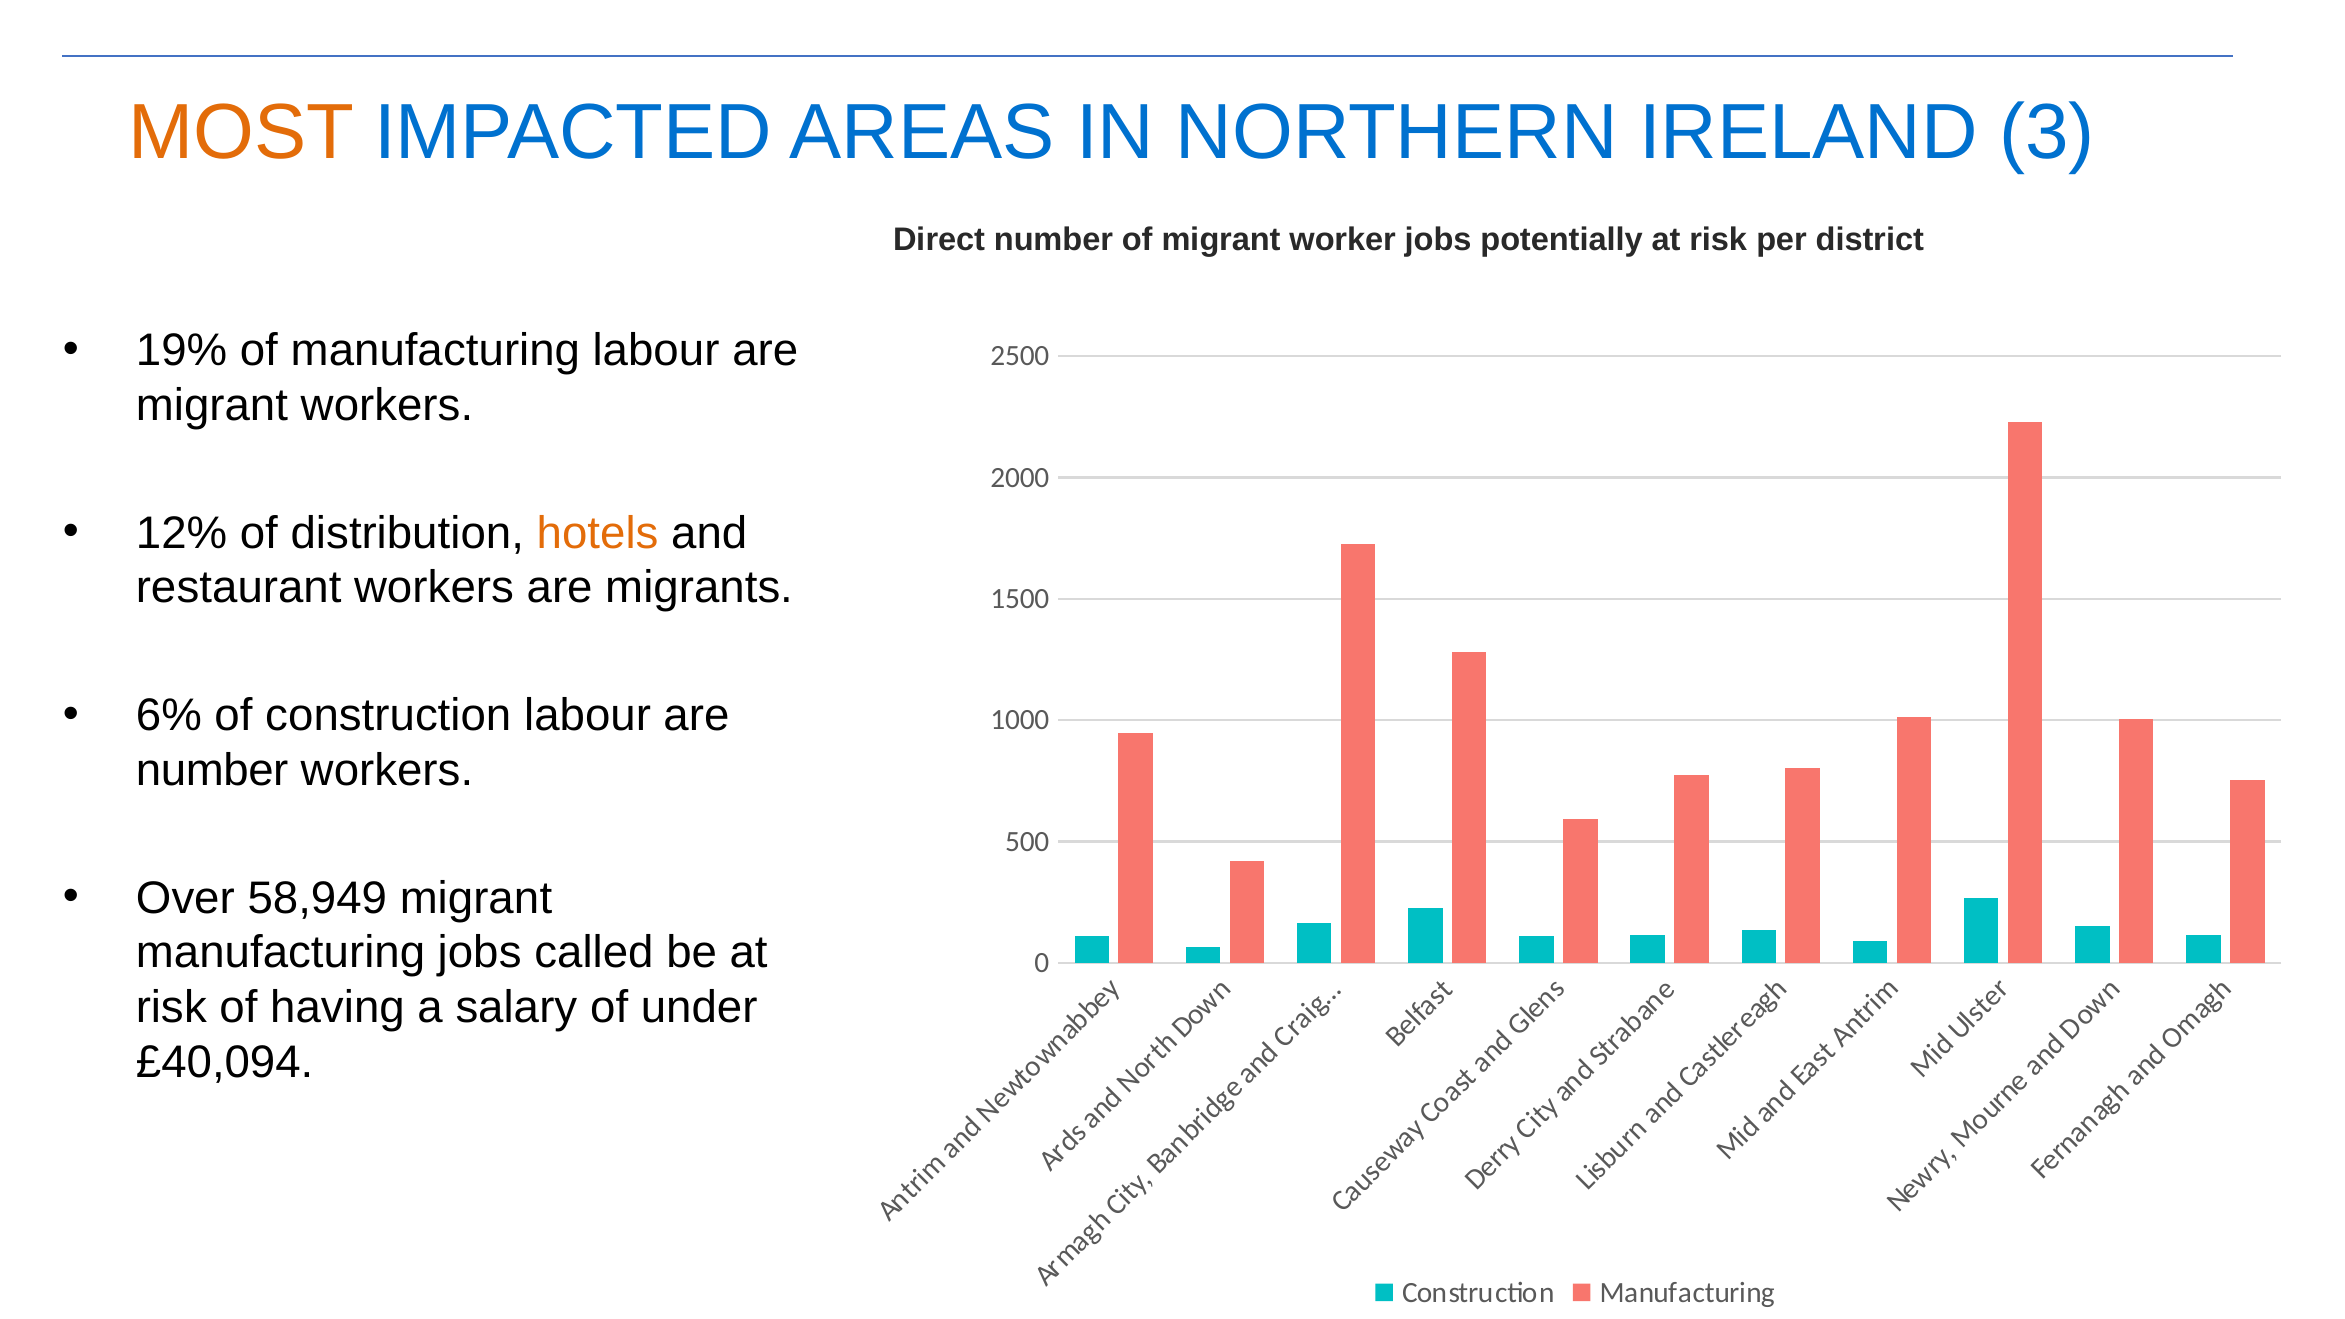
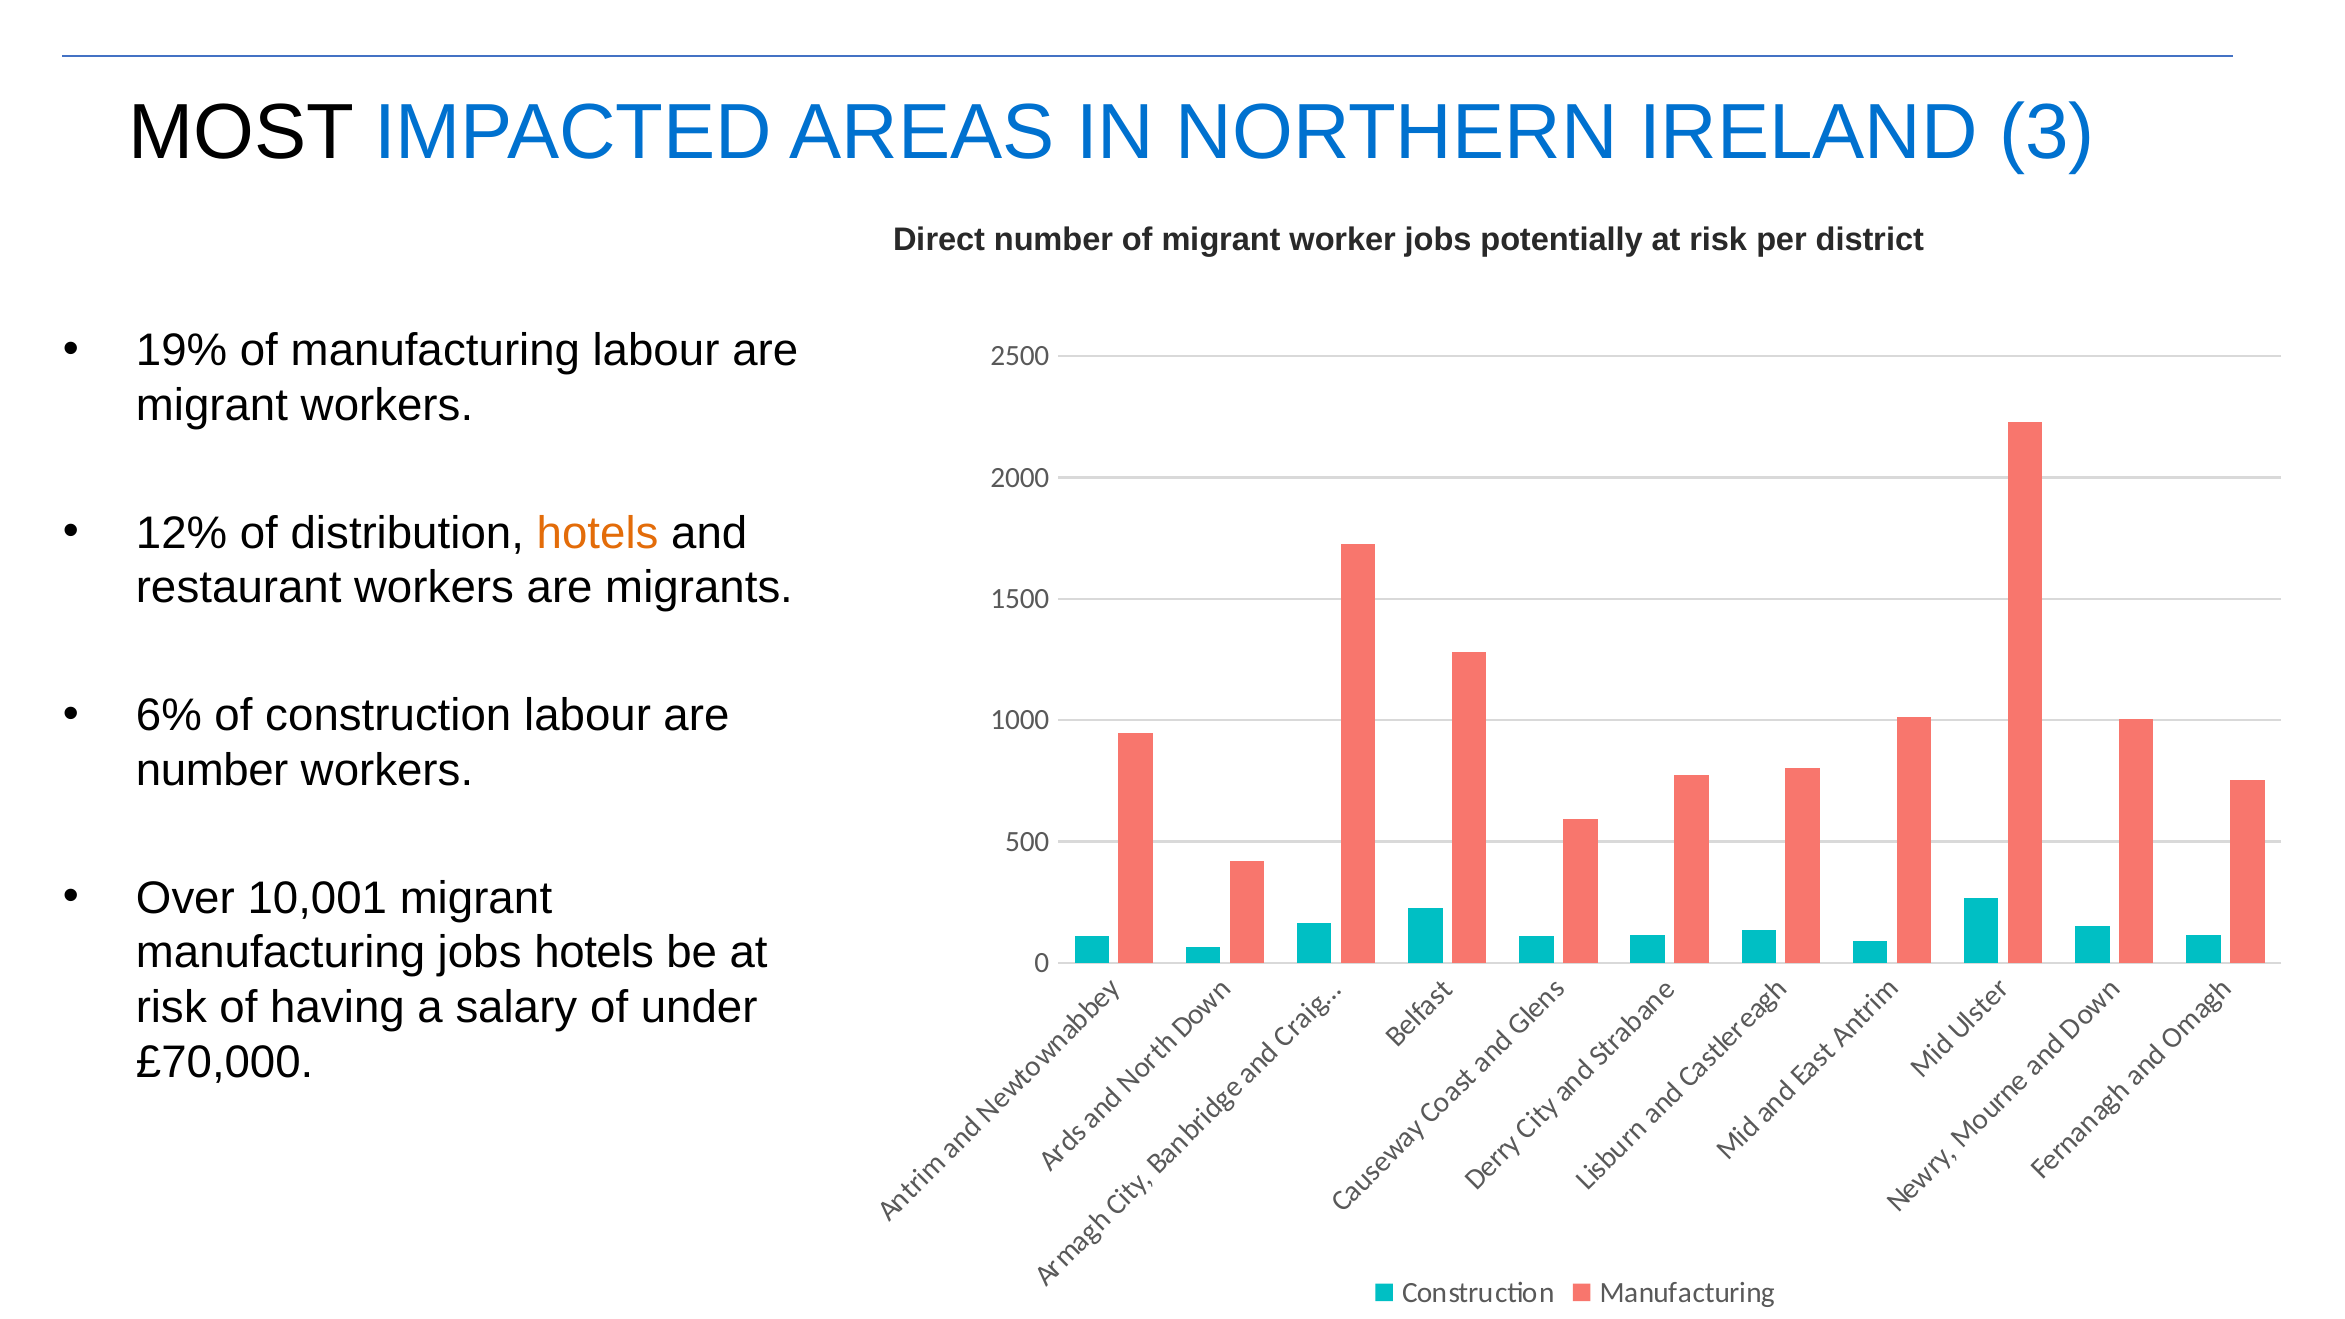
MOST colour: orange -> black (241, 132)
58,949: 58,949 -> 10,001 (317, 898)
jobs called: called -> hotels (594, 953)
£40,094: £40,094 -> £70,000 (225, 1062)
